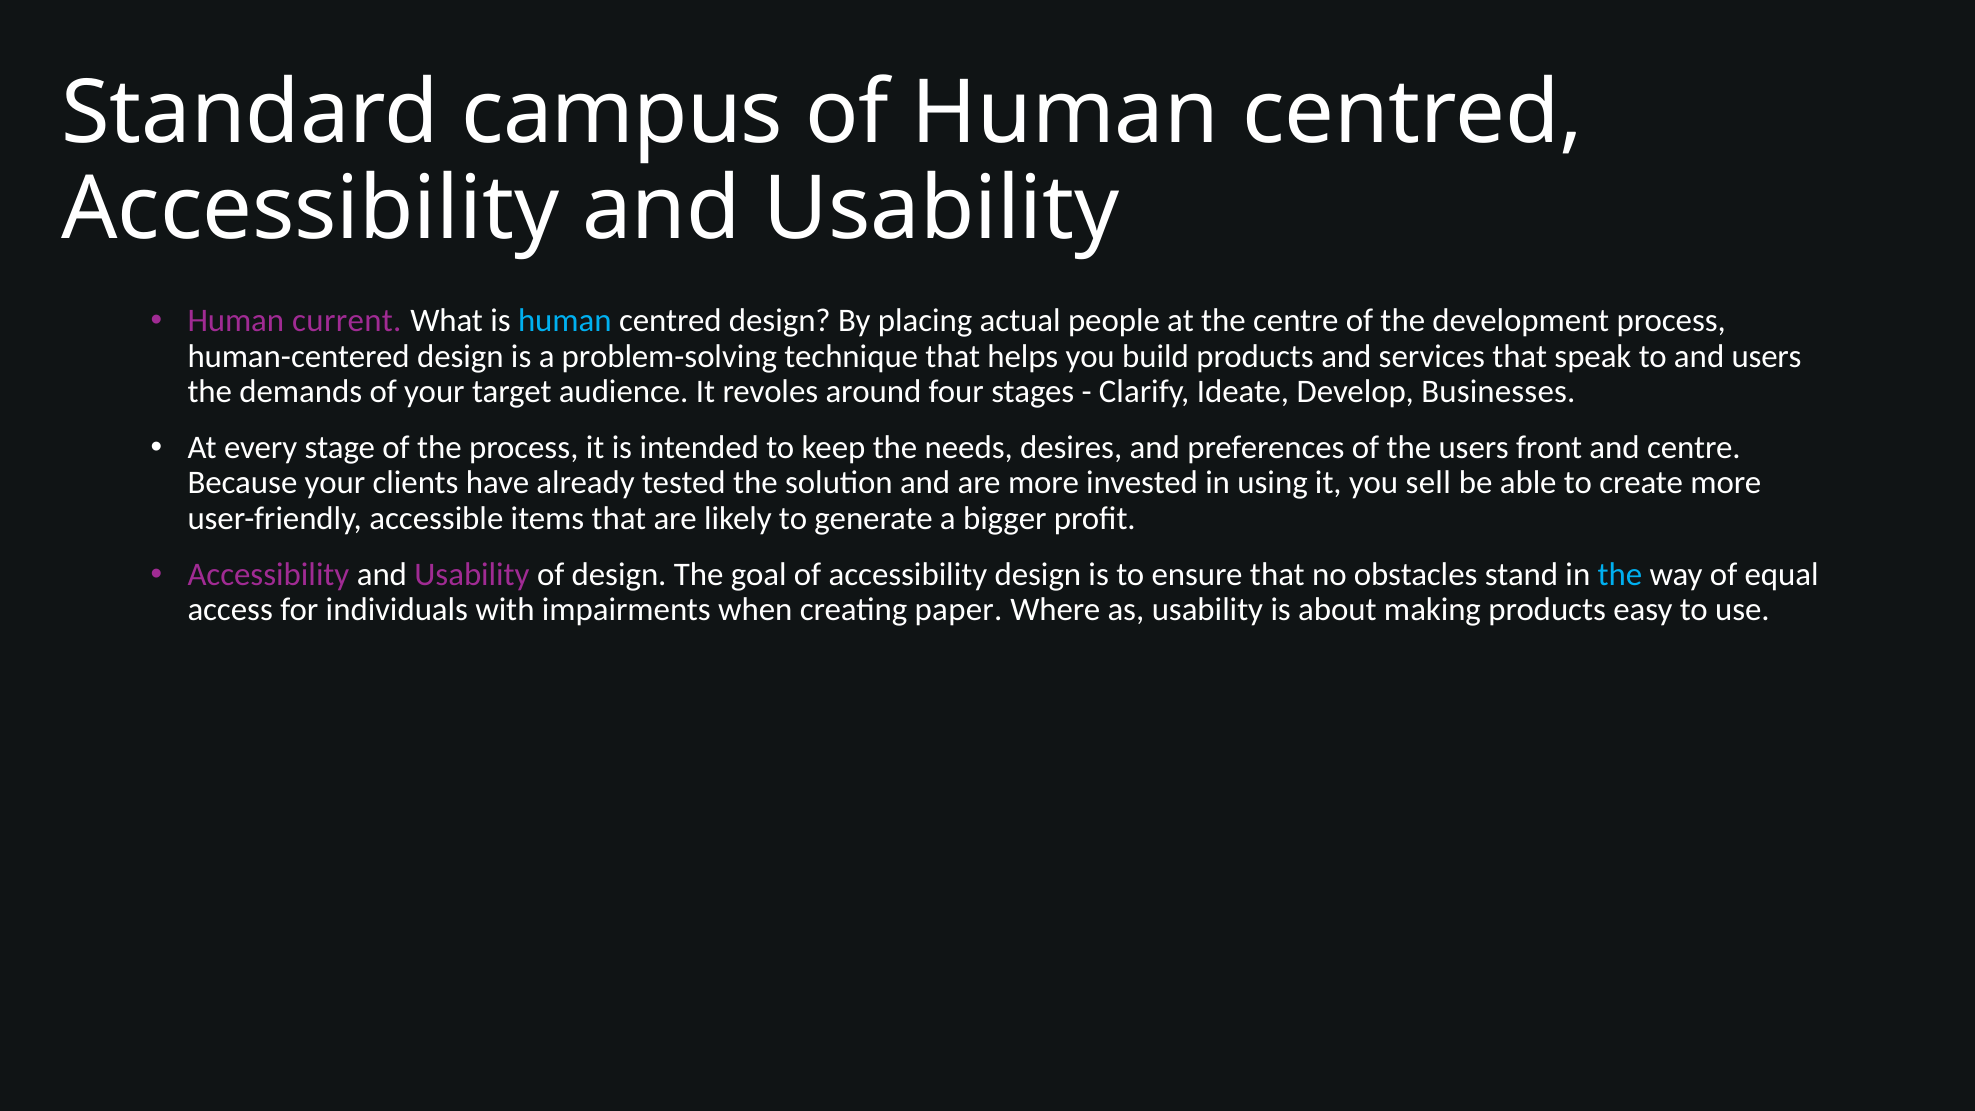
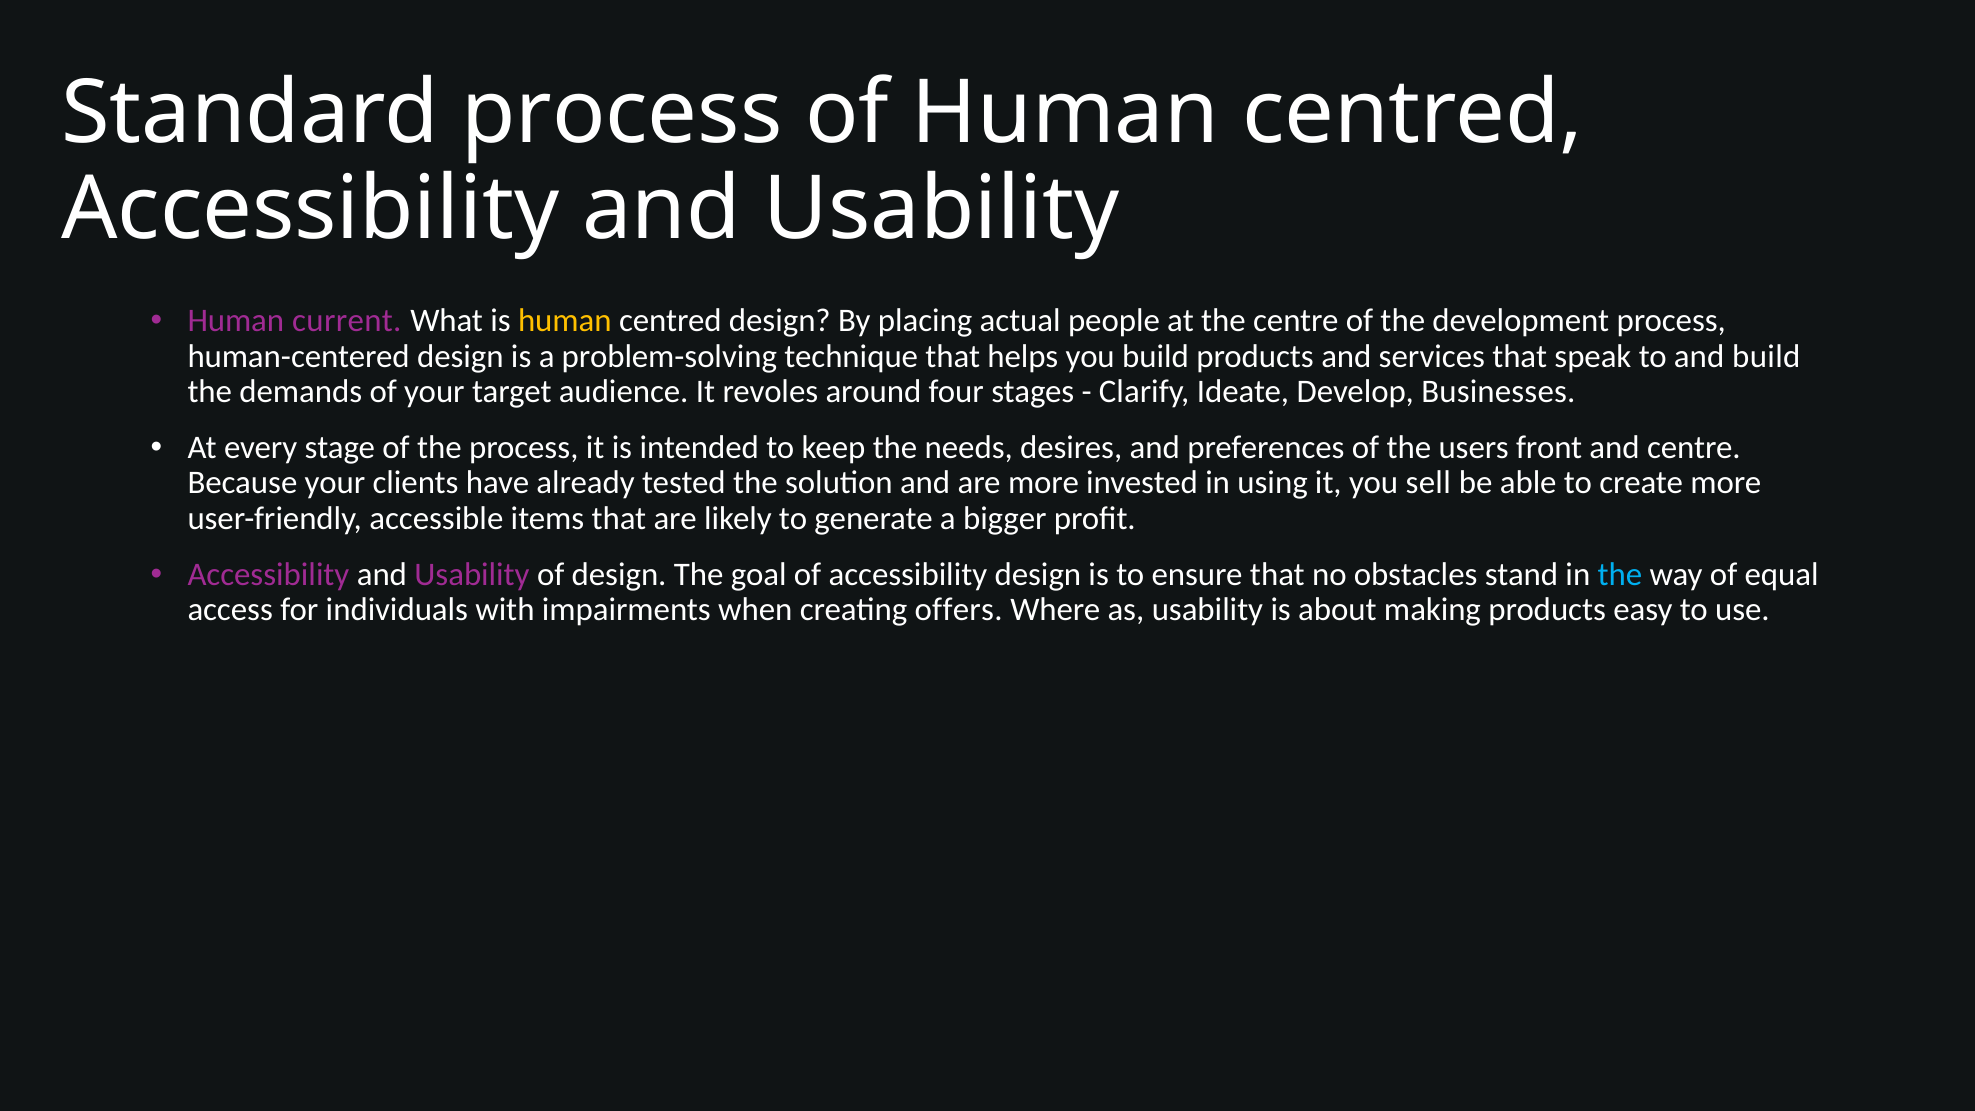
Standard campus: campus -> process (622, 114)
human colour: light blue -> yellow (565, 321)
and users: users -> build (1766, 356)
paper: paper -> offers (959, 610)
